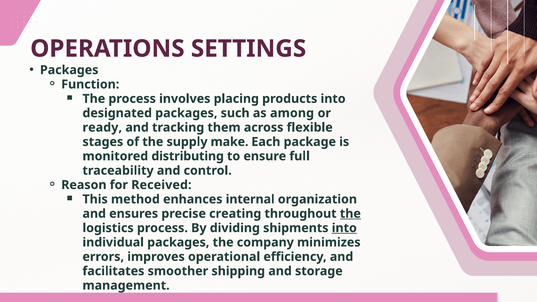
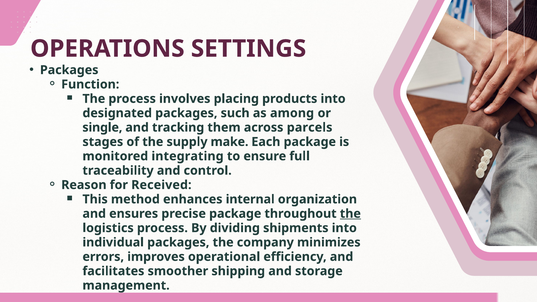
ready: ready -> single (102, 127)
flexible: flexible -> parcels (310, 127)
distributing: distributing -> integrating (188, 156)
precise creating: creating -> package (235, 214)
into underline: present -> none (344, 228)
